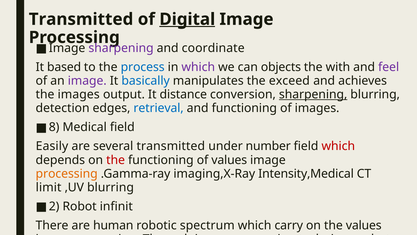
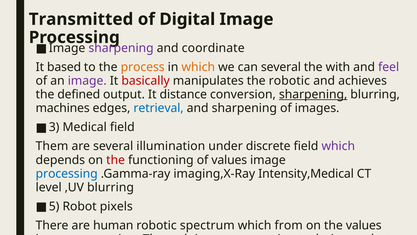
Digital underline: present -> none (187, 19)
process colour: blue -> orange (143, 67)
which colour: purple -> orange (198, 67)
can objects: objects -> several (281, 67)
basically colour: blue -> red (146, 81)
the exceed: exceed -> robotic (289, 81)
the images: images -> defined (79, 94)
detection: detection -> machines (63, 108)
and functioning: functioning -> sharpening (244, 108)
8: 8 -> 3 (54, 127)
Easily: Easily -> Them (52, 146)
several transmitted: transmitted -> illumination (171, 146)
number: number -> discrete (268, 146)
which colour: red -> purple (338, 146)
processing colour: orange -> blue (67, 173)
limit: limit -> level (49, 187)
2: 2 -> 5 (54, 206)
infinit: infinit -> pixels (116, 206)
carry: carry -> from (289, 225)
